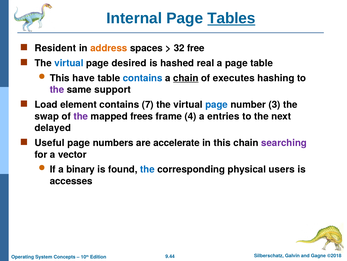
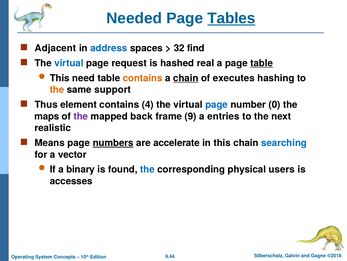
Internal: Internal -> Needed (134, 18)
Resident: Resident -> Adjacent (55, 48)
address colour: orange -> blue (109, 48)
free: free -> find (196, 48)
desired: desired -> request (129, 63)
table underline: none -> present (262, 63)
have: have -> need (84, 78)
contains colour: blue -> orange (143, 78)
the colour: purple -> orange (57, 90)
Load: Load -> Thus (46, 104)
7: 7 -> 4 (148, 104)
3: 3 -> 0 (275, 104)
swap: swap -> maps (47, 116)
frees: frees -> back (142, 116)
4: 4 -> 9 (191, 116)
delayed: delayed -> realistic (53, 128)
Useful: Useful -> Means (50, 143)
numbers underline: none -> present (113, 143)
searching colour: purple -> blue (284, 143)
